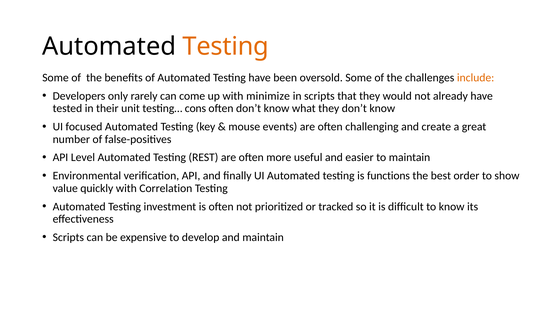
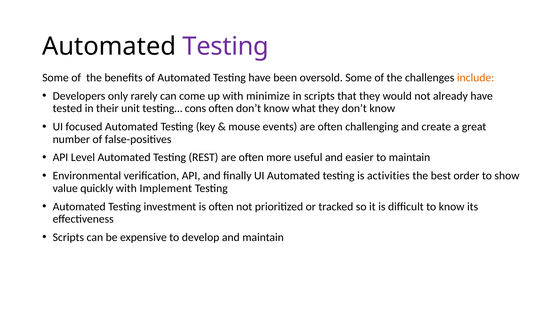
Testing colour: orange -> purple (226, 47)
functions: functions -> activities (388, 176)
Correlation: Correlation -> Implement (166, 188)
